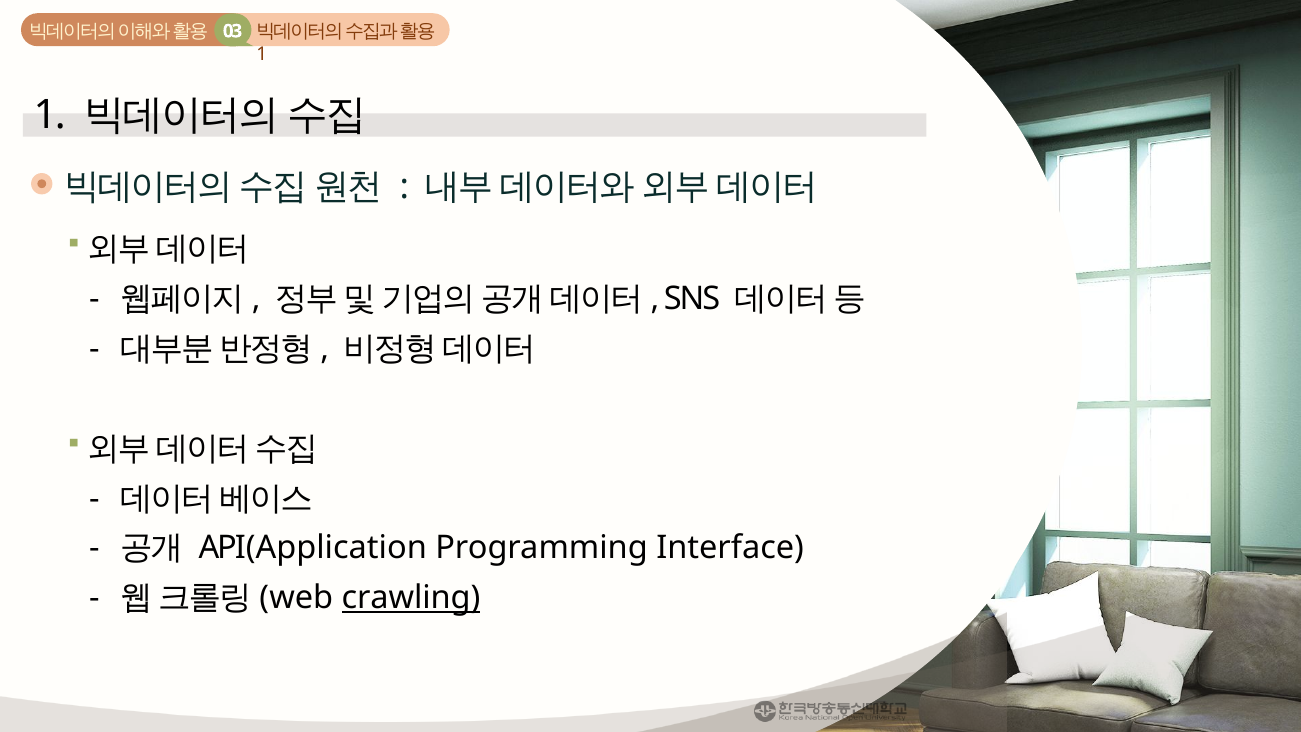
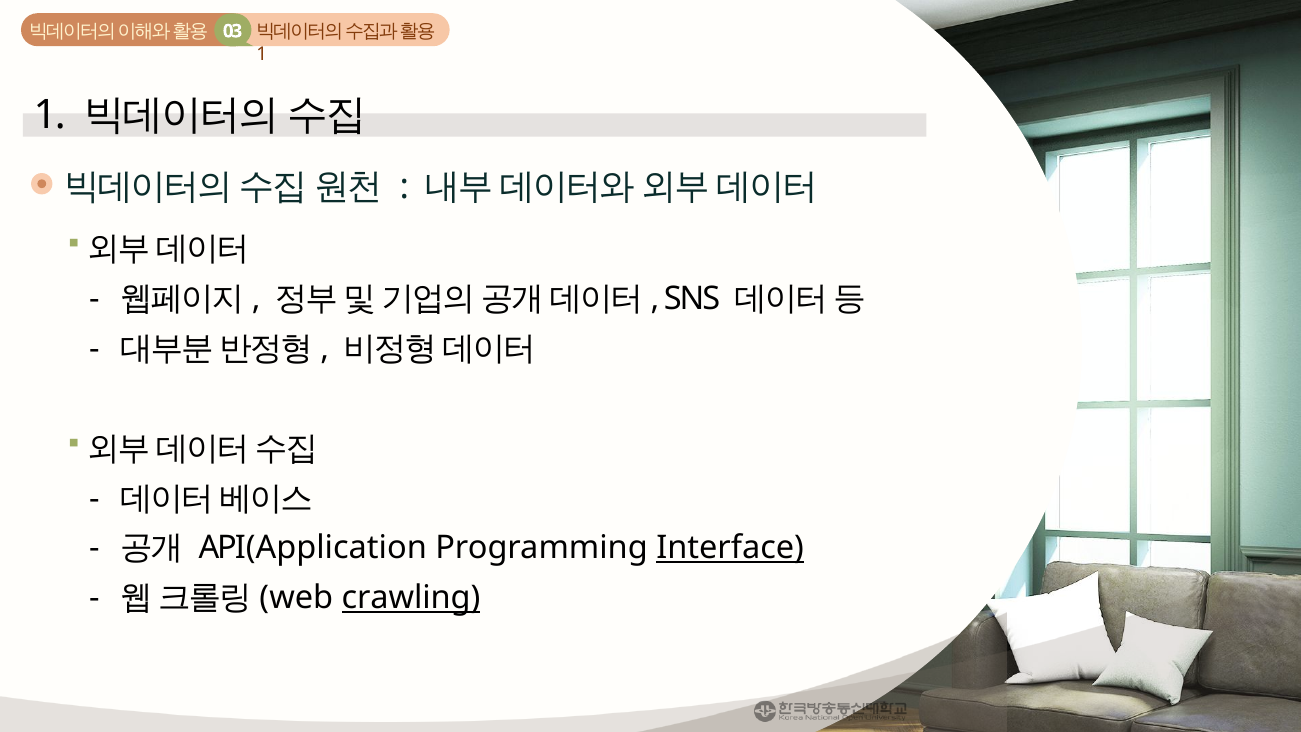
Interface underline: none -> present (730, 548)
